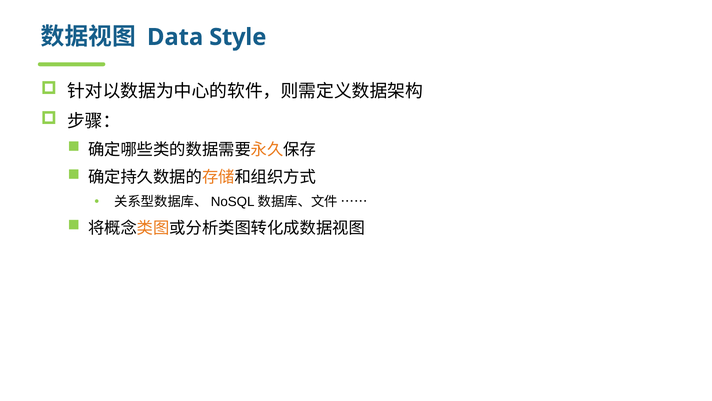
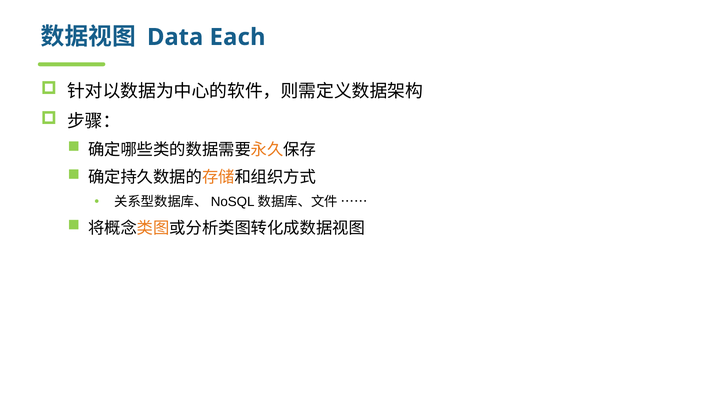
Style: Style -> Each (238, 37)
